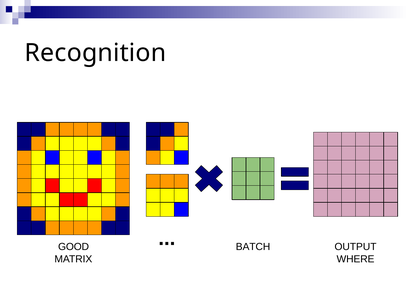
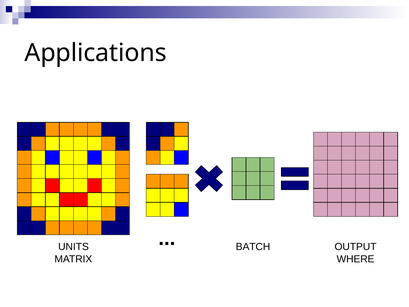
Recognition: Recognition -> Applications (96, 53)
GOOD: GOOD -> UNITS (73, 247)
